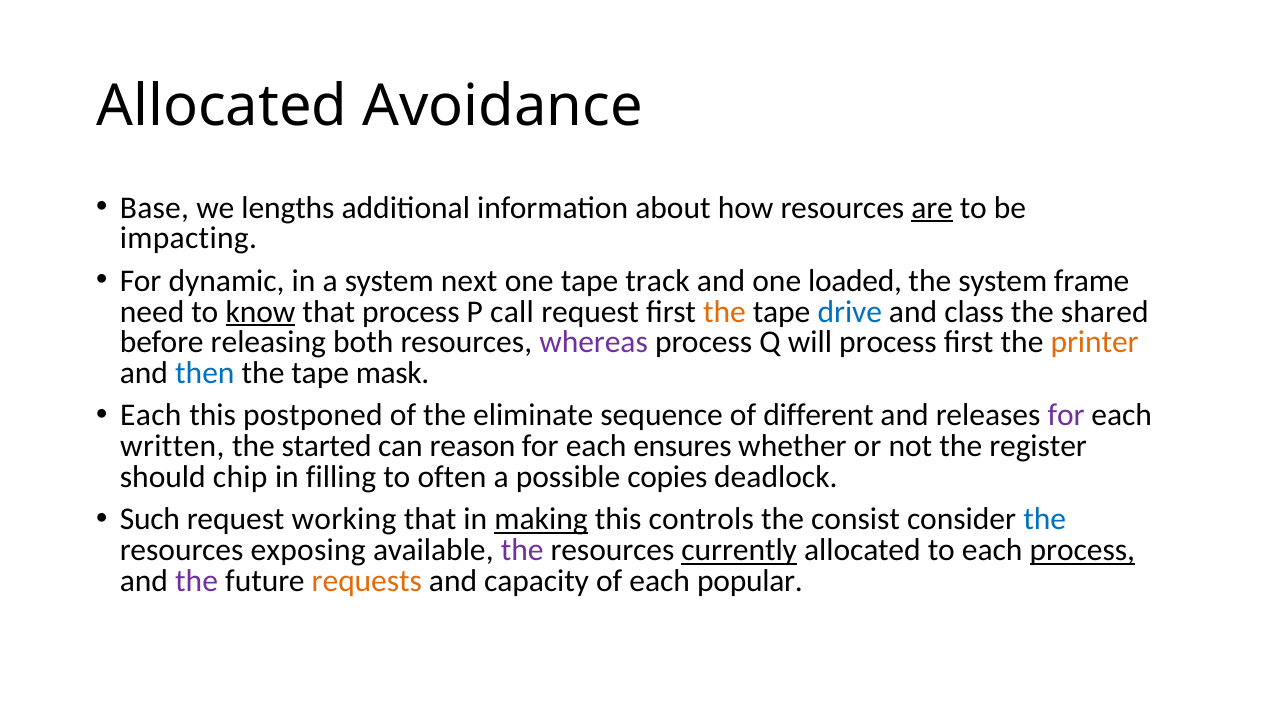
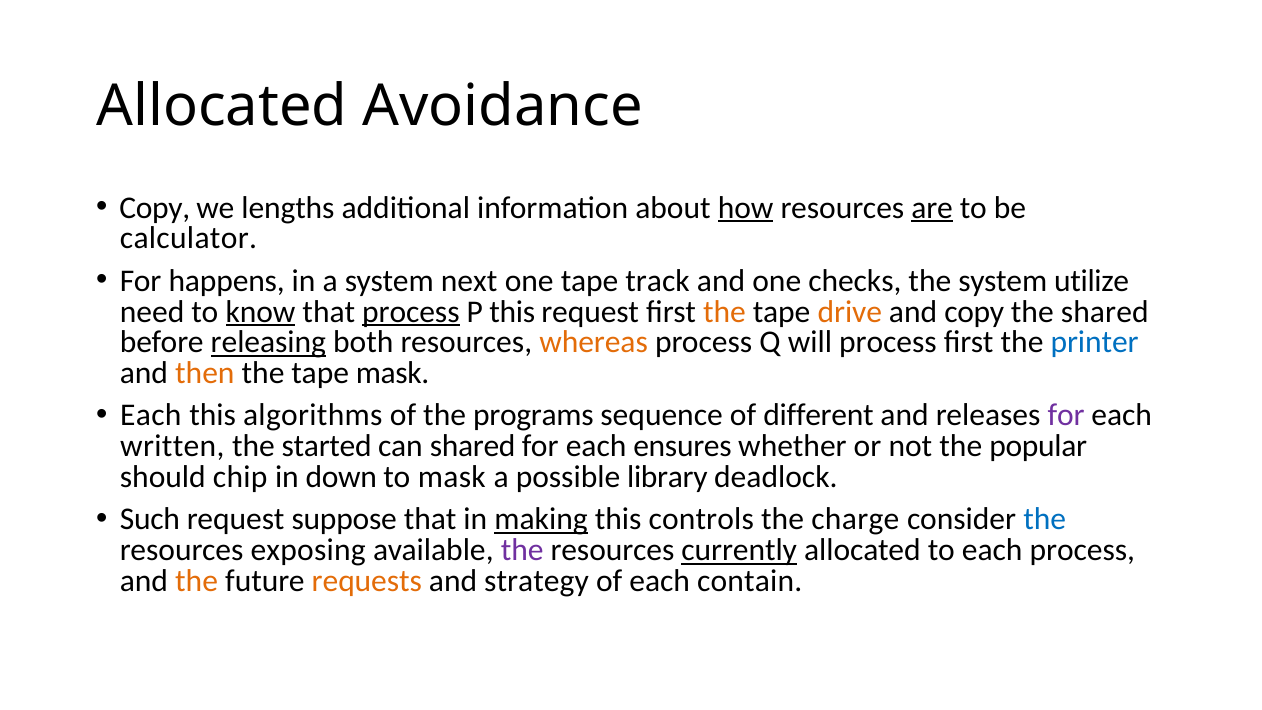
Base: Base -> Copy (155, 208)
how underline: none -> present (746, 208)
impacting: impacting -> calculator (188, 238)
dynamic: dynamic -> happens (227, 281)
loaded: loaded -> checks (855, 281)
frame: frame -> utilize (1092, 281)
process underline: none -> present (411, 312)
P call: call -> this (512, 312)
drive colour: blue -> orange (850, 312)
and class: class -> copy (974, 312)
releasing underline: none -> present (268, 342)
whereas colour: purple -> orange (594, 342)
printer colour: orange -> blue (1095, 342)
then colour: blue -> orange (205, 373)
postponed: postponed -> algorithms (313, 415)
eliminate: eliminate -> programs (533, 415)
can reason: reason -> shared (473, 446)
register: register -> popular (1038, 446)
filling: filling -> down (341, 477)
to often: often -> mask (452, 477)
copies: copies -> library (667, 477)
working: working -> suppose (344, 519)
consist: consist -> charge (855, 519)
process underline: present -> none (1082, 550)
the colour: purple -> orange (197, 581)
capacity: capacity -> strategy (537, 581)
popular: popular -> contain (750, 581)
